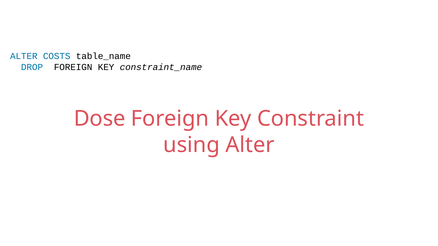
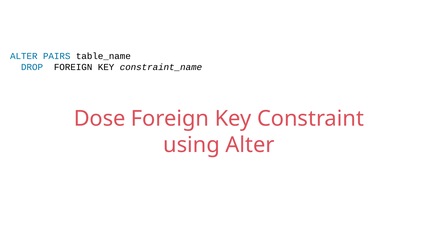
COSTS: COSTS -> PAIRS (57, 56)
